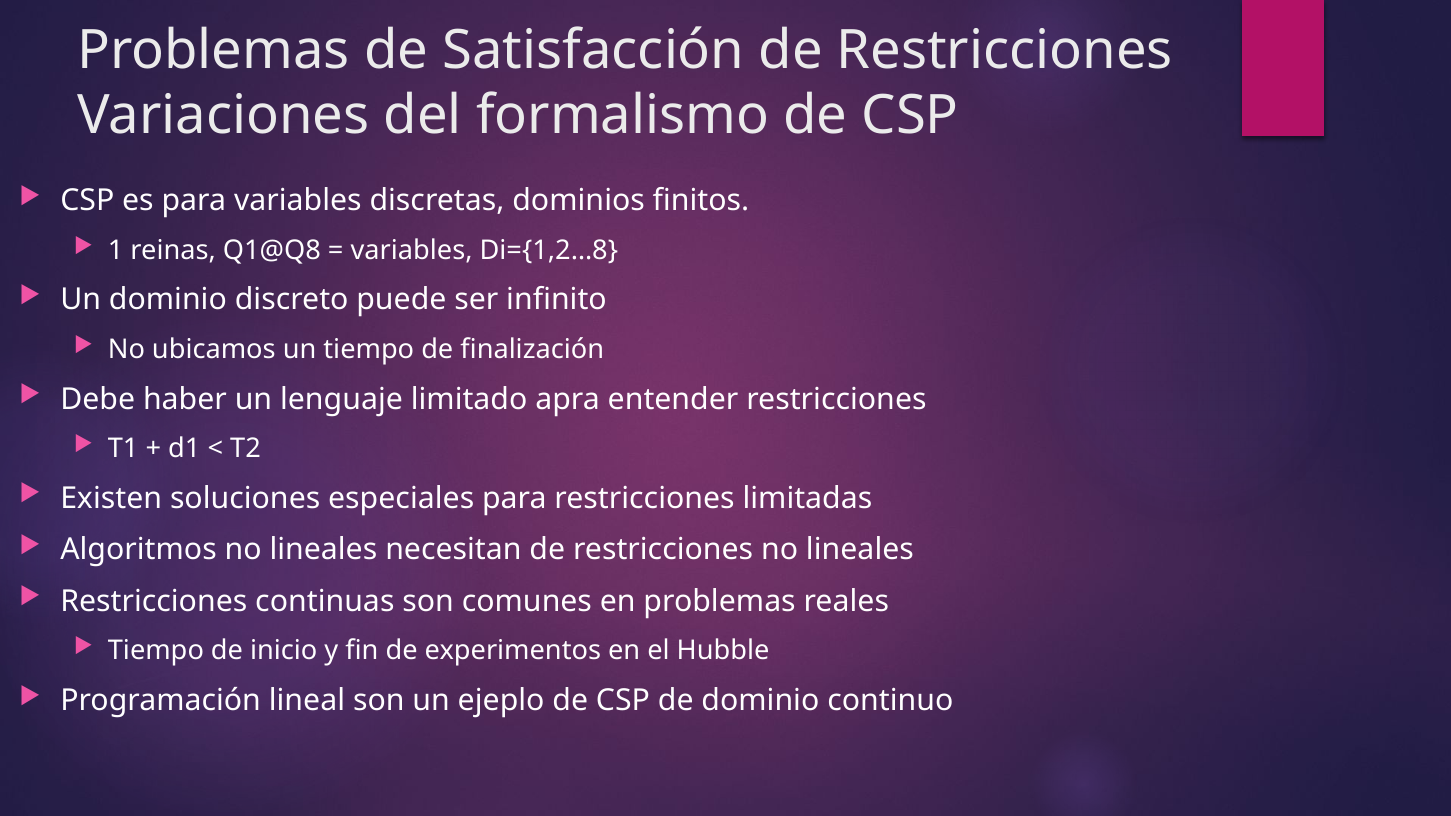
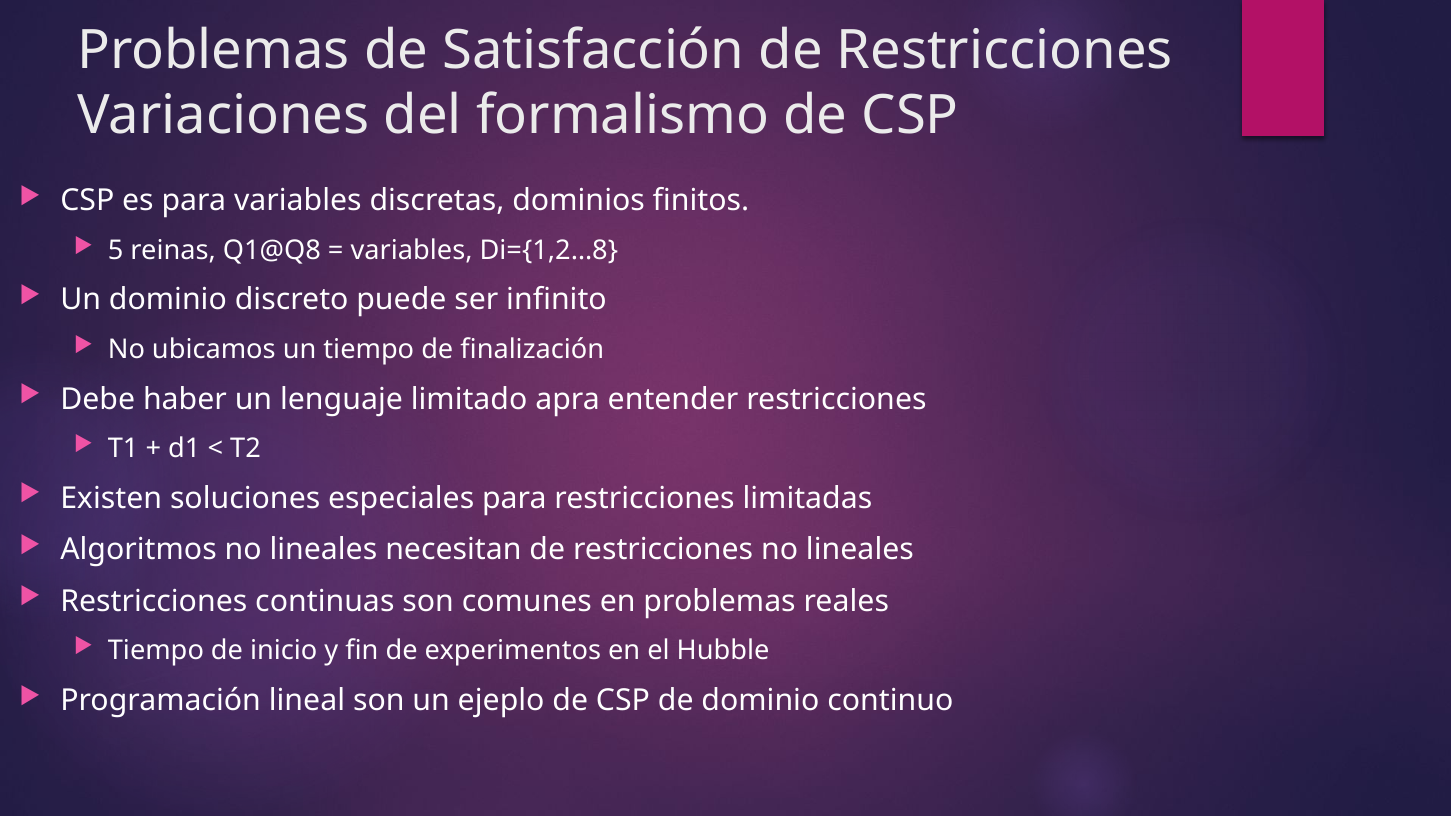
1: 1 -> 5 (116, 250)
